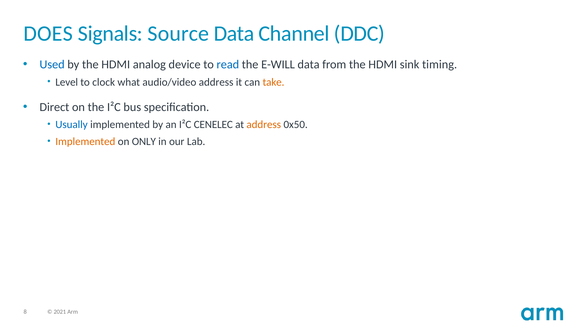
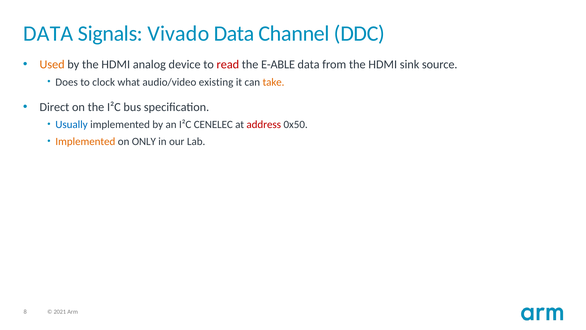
DOES: DOES -> DATA (48, 34)
Source: Source -> Vivado (178, 34)
Used colour: blue -> orange (52, 64)
read colour: blue -> red (228, 64)
E-WILL: E-WILL -> E-ABLE (278, 64)
timing: timing -> source (440, 64)
Level: Level -> Does (67, 82)
audio/video address: address -> existing (216, 82)
address colour: orange -> red (264, 124)
